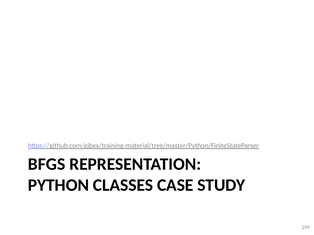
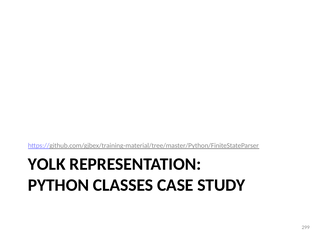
BFGS: BFGS -> YOLK (47, 165)
